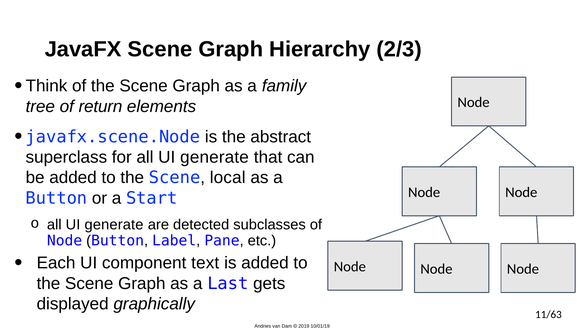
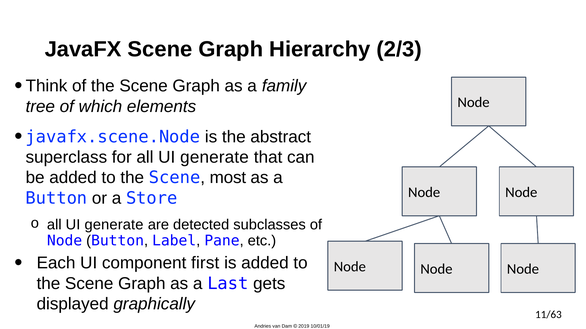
return: return -> which (100, 107)
local: local -> most (228, 178)
Start: Start -> Store (152, 199)
text: text -> first (205, 264)
